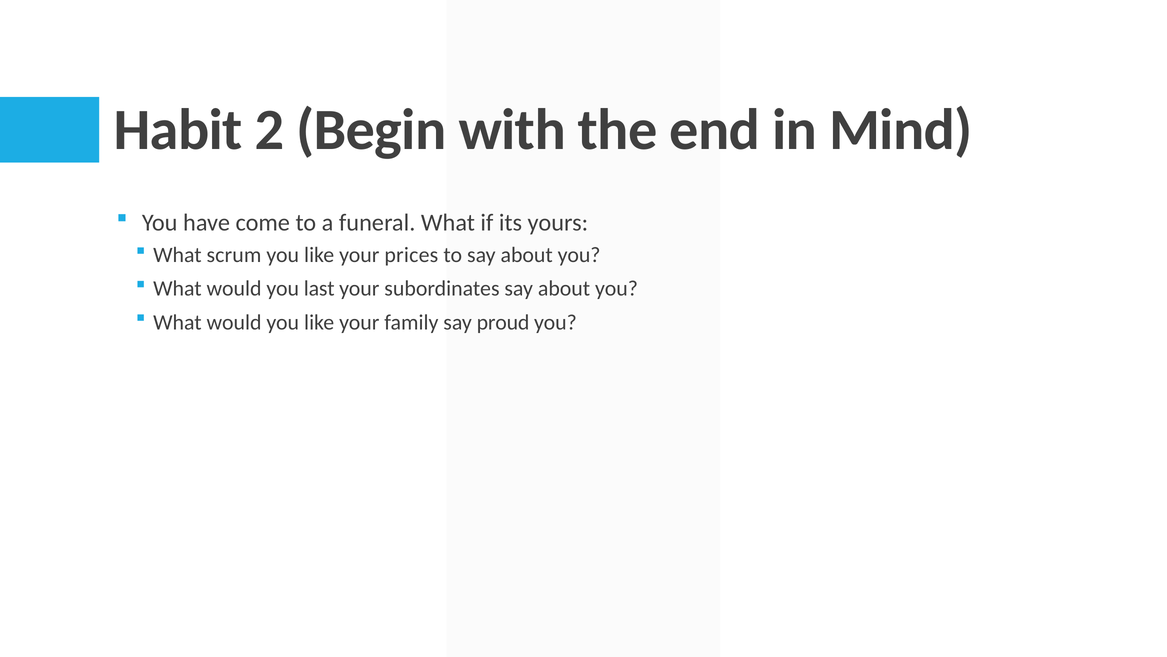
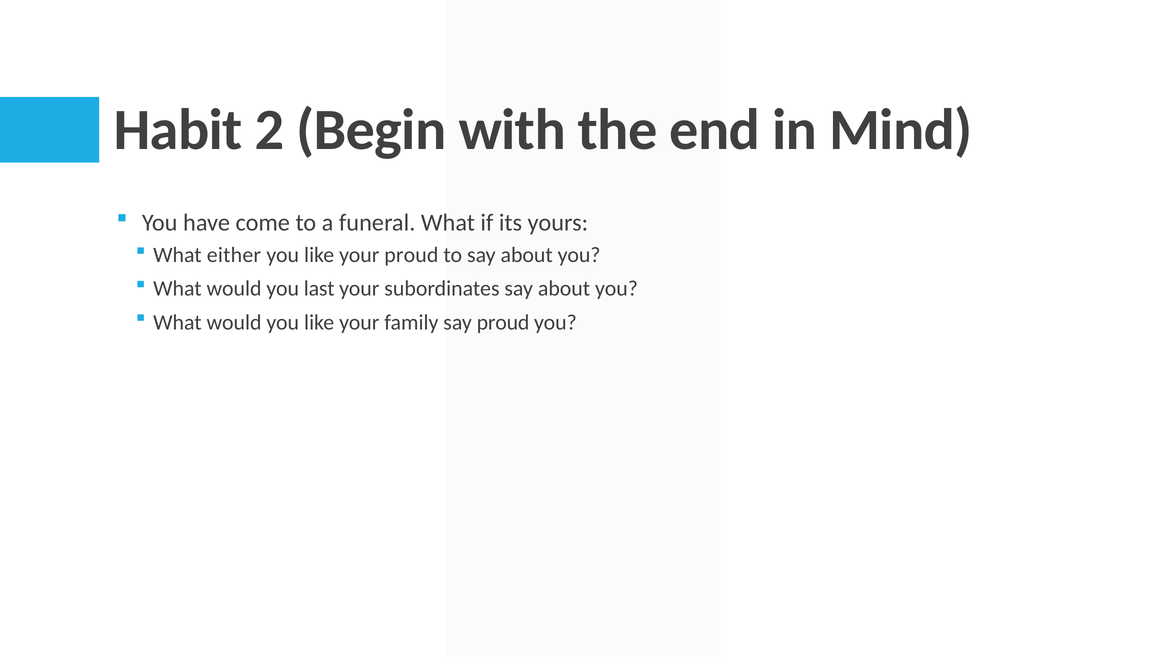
scrum: scrum -> either (234, 255)
your prices: prices -> proud (411, 255)
